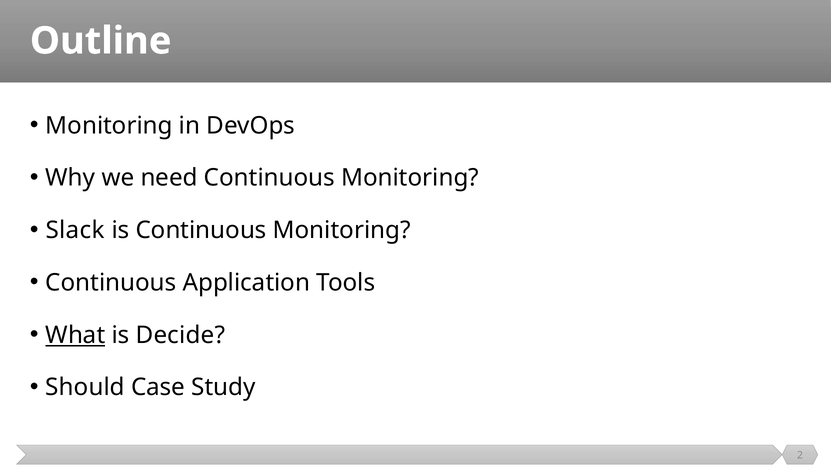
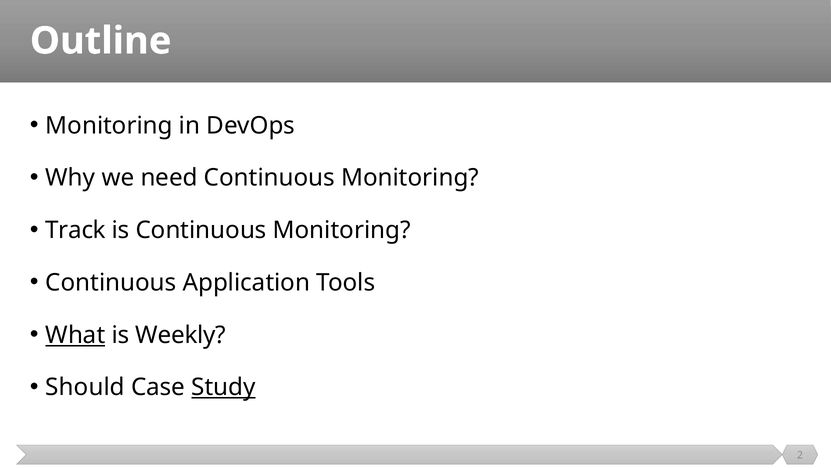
Slack: Slack -> Track (75, 230)
Decide: Decide -> Weekly (181, 335)
Study underline: none -> present (224, 387)
